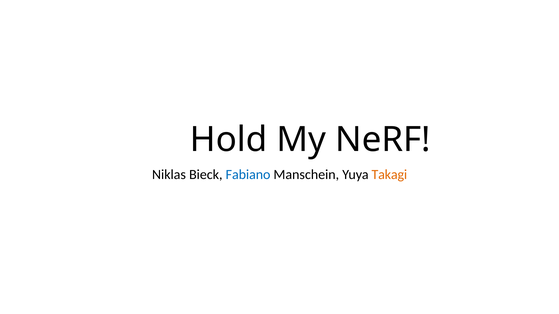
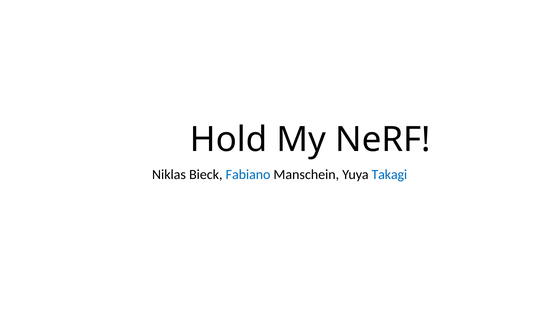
Takagi colour: orange -> blue (389, 175)
